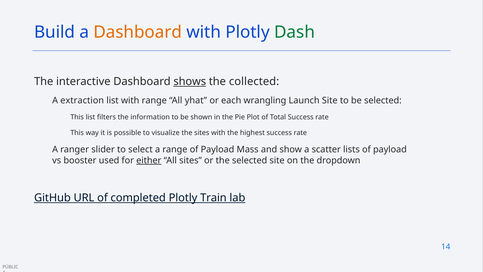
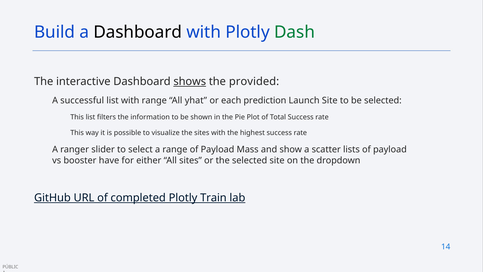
Dashboard colour: orange -> black (138, 32)
collected: collected -> provided (254, 82)
extraction: extraction -> successful (82, 101)
wrangling: wrangling -> prediction (265, 101)
used: used -> have (109, 160)
either underline: present -> none (149, 160)
